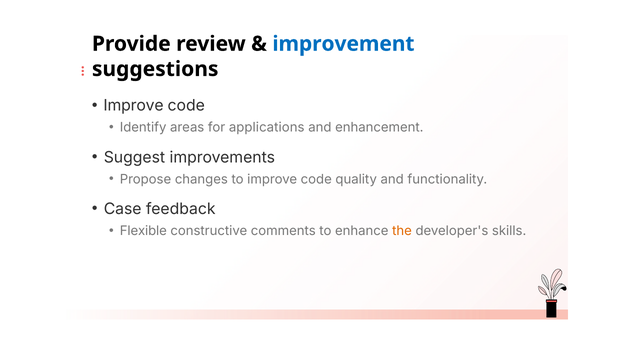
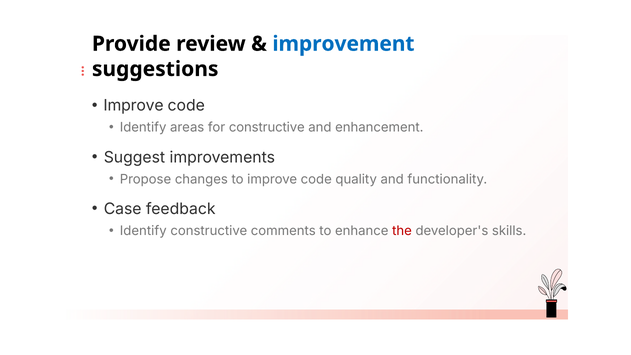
for applications: applications -> constructive (267, 128)
Flexible: Flexible -> Identify (143, 231)
the colour: orange -> red (402, 231)
